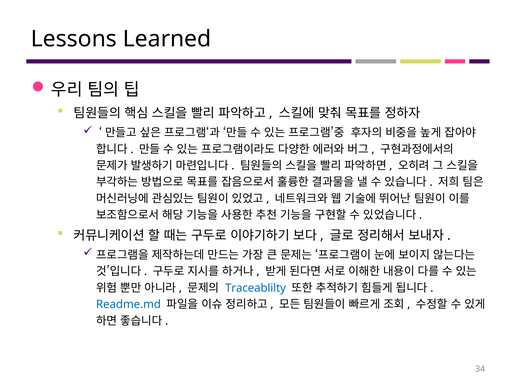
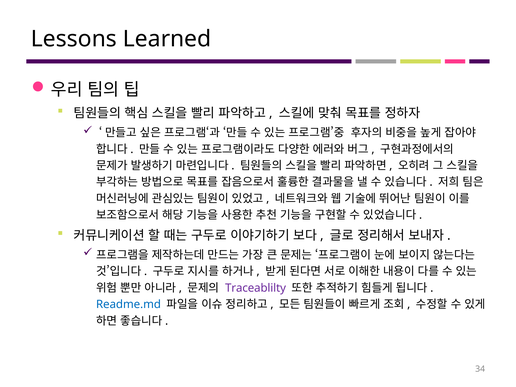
Traceablilty colour: blue -> purple (256, 288)
